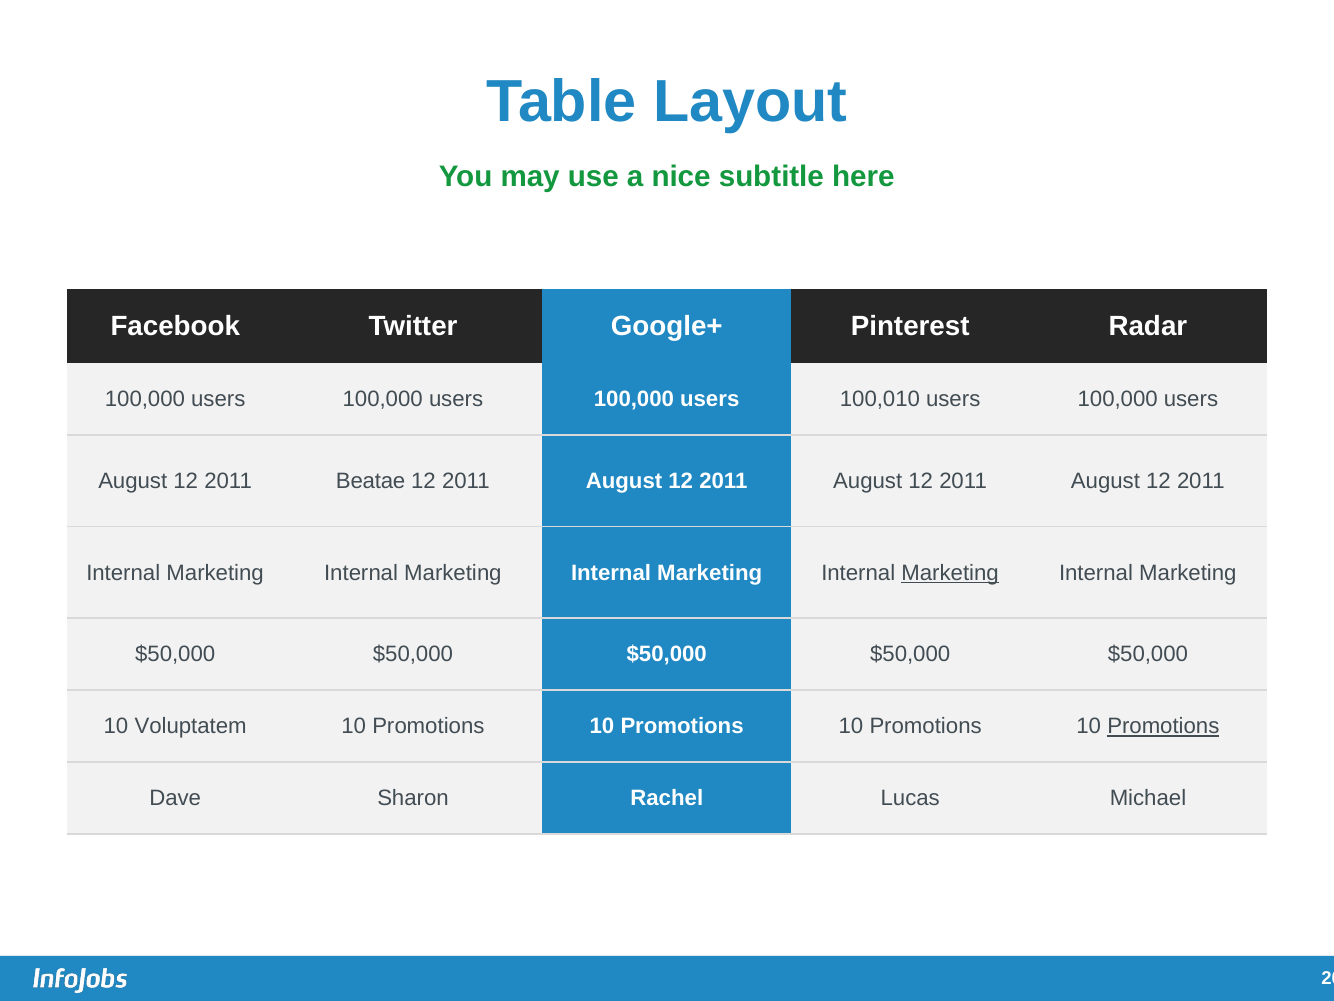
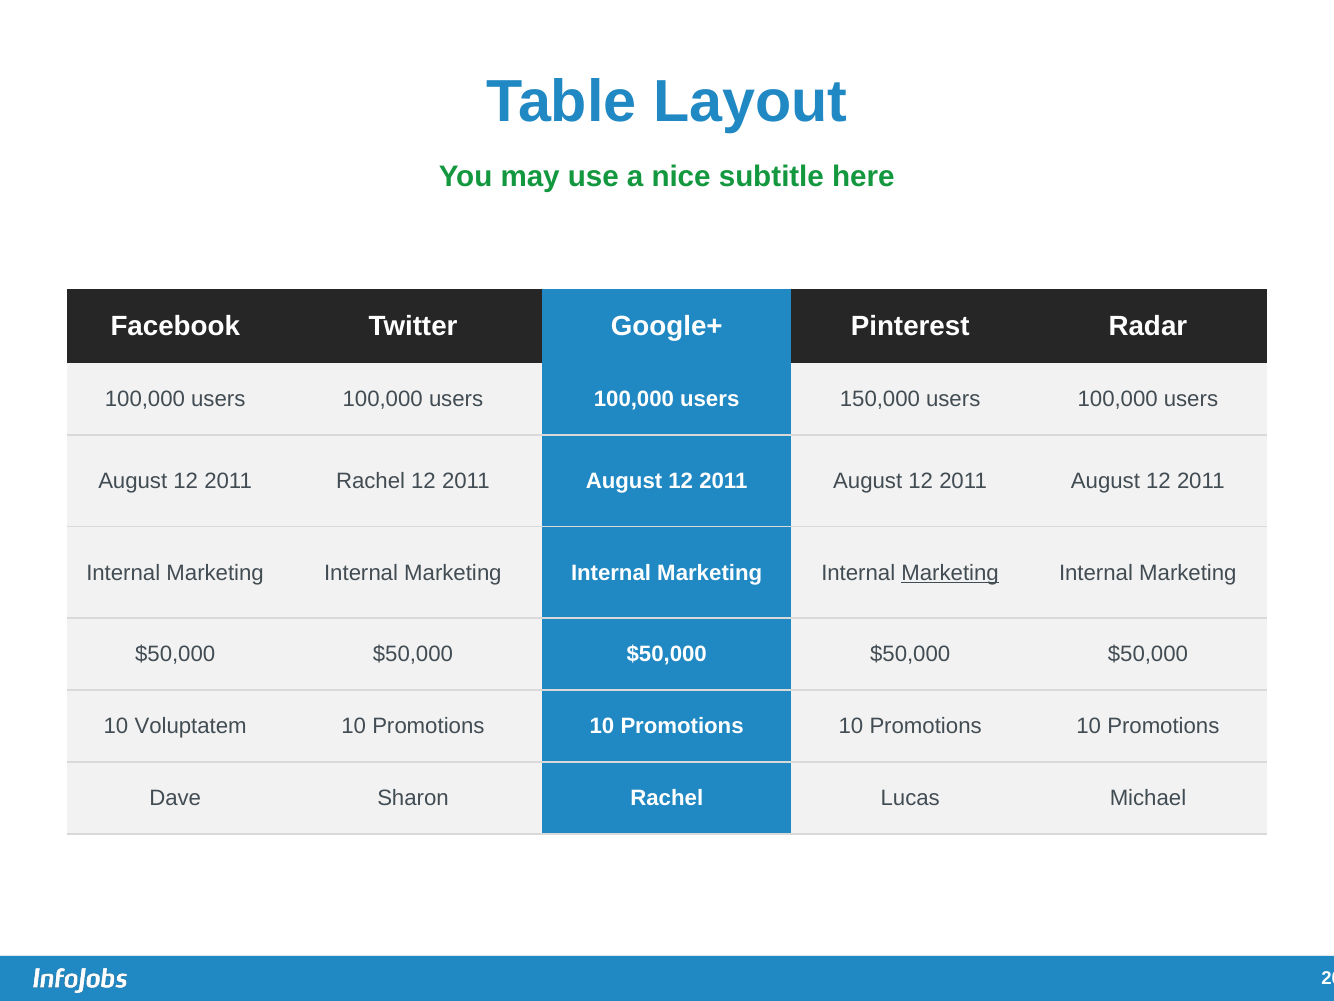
100,010: 100,010 -> 150,000 (880, 399)
2011 Beatae: Beatae -> Rachel (371, 481)
Promotions underline: present -> none (1163, 726)
